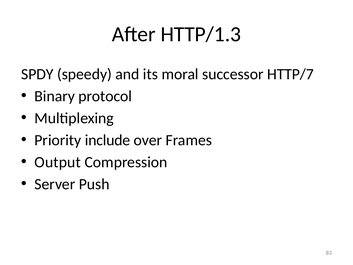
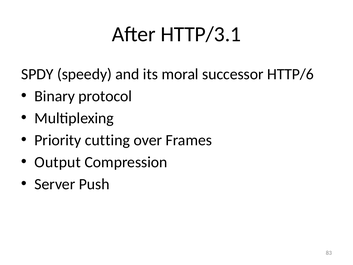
HTTP/1.3: HTTP/1.3 -> HTTP/3.1 (201, 34)
HTTP/7: HTTP/7 -> HTTP/6 (291, 74)
include: include -> cutting (107, 140)
